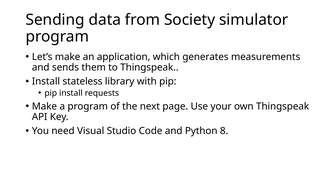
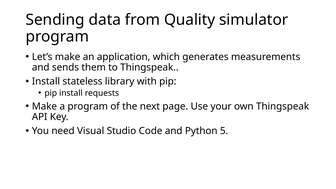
Society: Society -> Quality (190, 20)
8: 8 -> 5 (224, 131)
